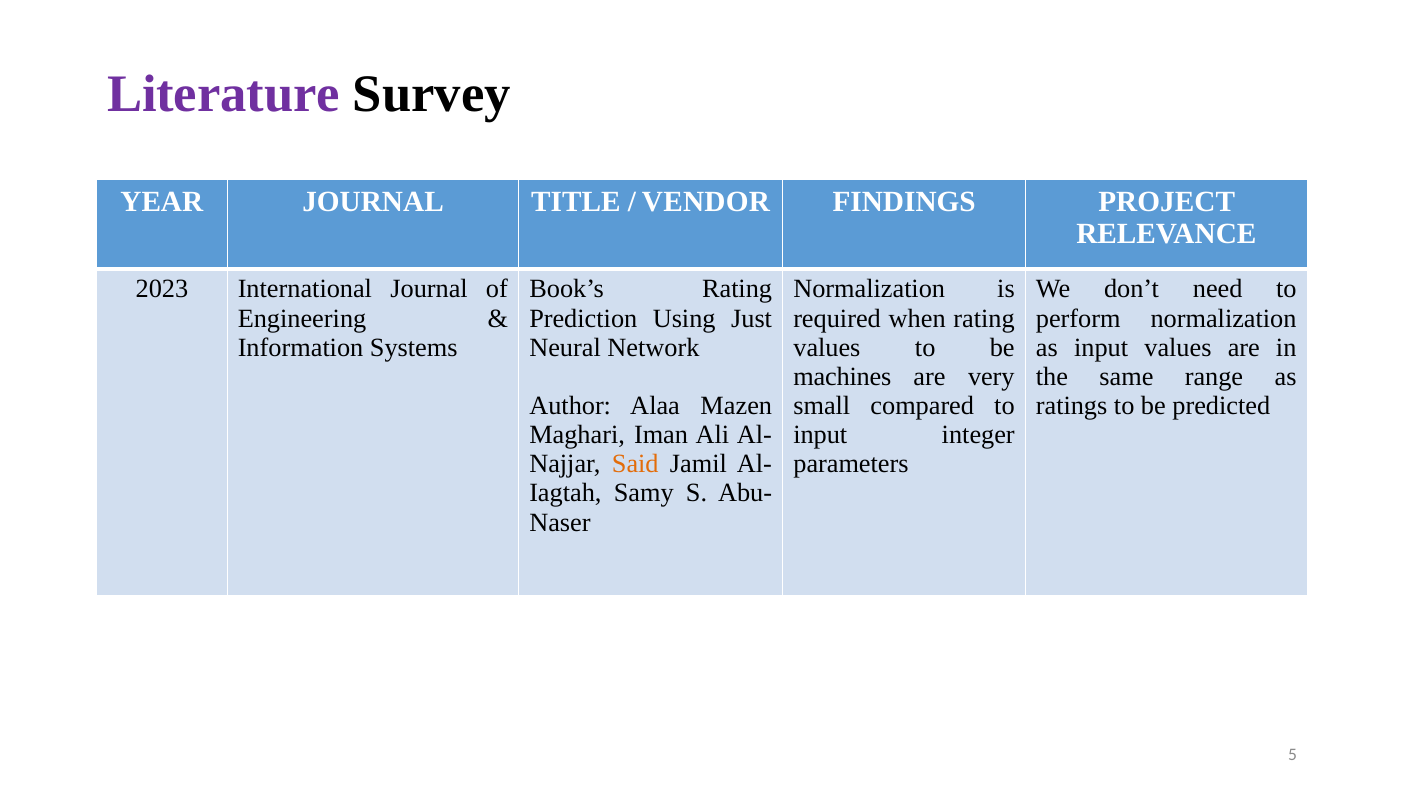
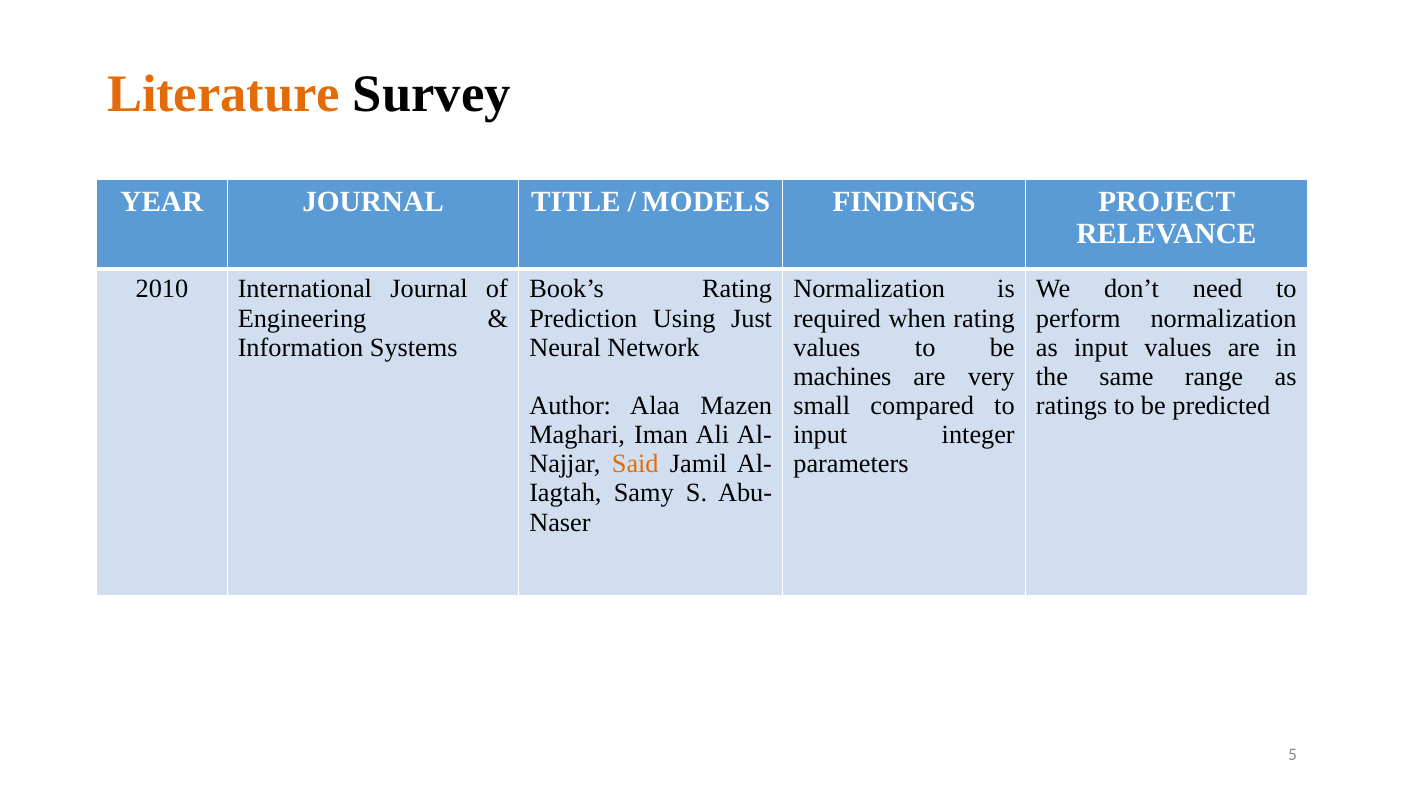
Literature colour: purple -> orange (223, 94)
VENDOR: VENDOR -> MODELS (706, 202)
2023: 2023 -> 2010 (162, 289)
